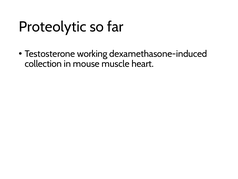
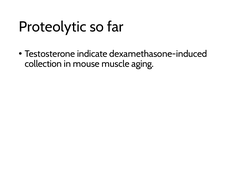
working: working -> indicate (92, 54)
heart: heart -> aging (143, 64)
